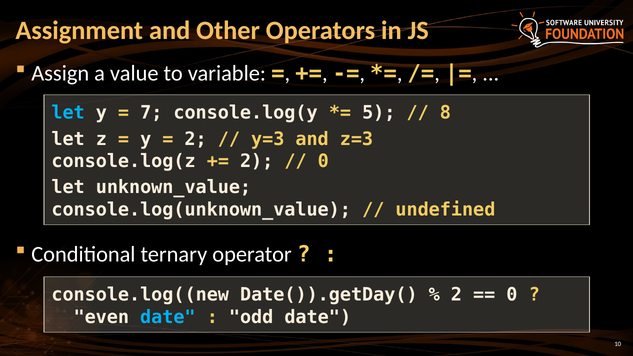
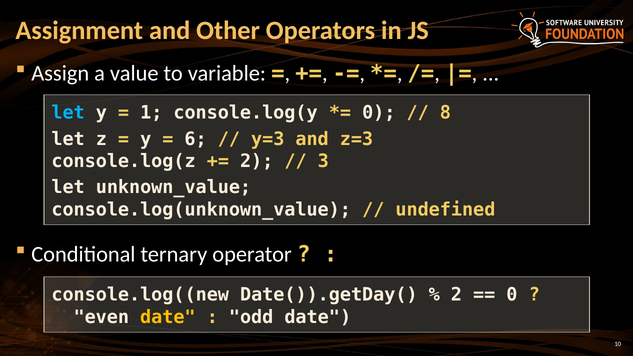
7: 7 -> 1 (151, 113)
5: 5 -> 0 (379, 113)
2: 2 -> 6 (196, 139)
0: 0 -> 3 (323, 161)
date colour: light blue -> yellow (168, 317)
